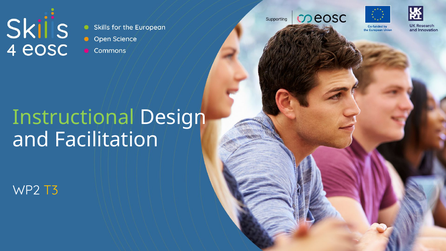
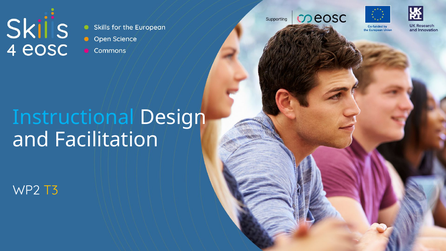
Instructional colour: light green -> light blue (73, 117)
